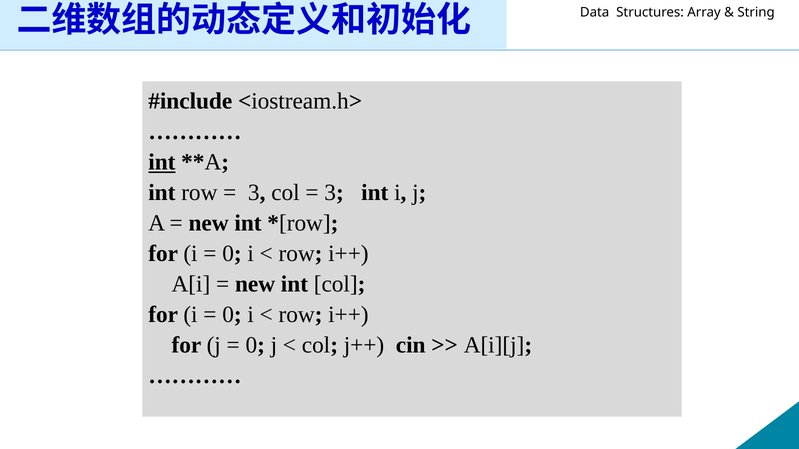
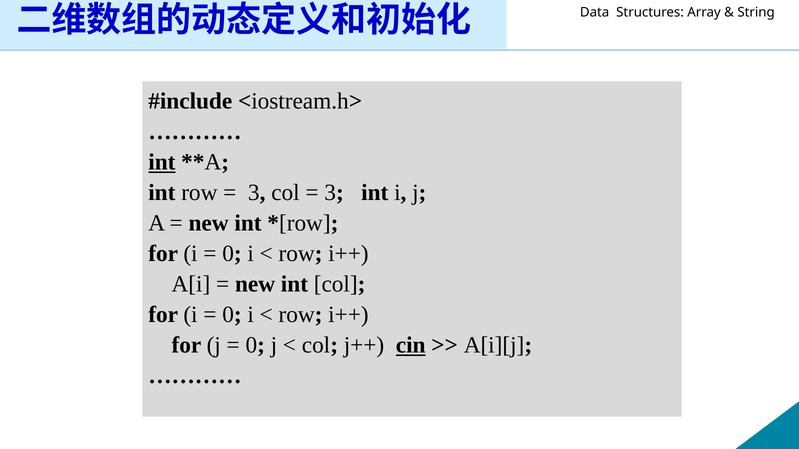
cin underline: none -> present (411, 346)
